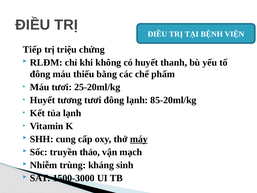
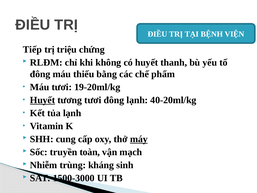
25-20ml/kg: 25-20ml/kg -> 19-20ml/kg (97, 87)
Huyết underline: none -> present (43, 100)
85-20ml/kg: 85-20ml/kg -> 40-20ml/kg (173, 100)
thảo: thảo -> toàn (90, 152)
